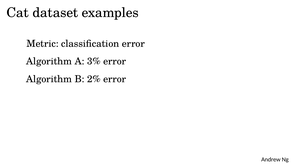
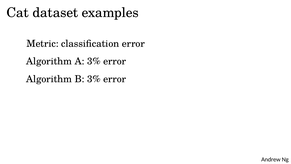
B 2%: 2% -> 3% (94, 79)
